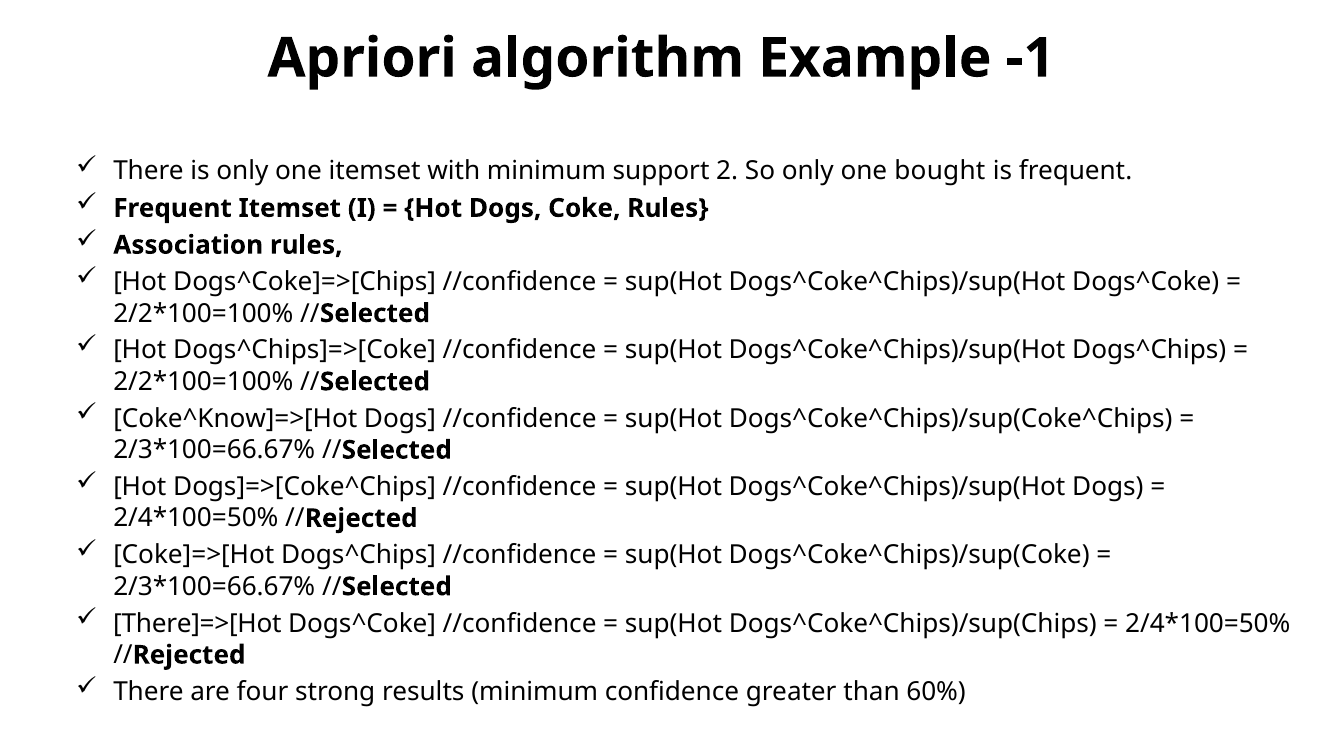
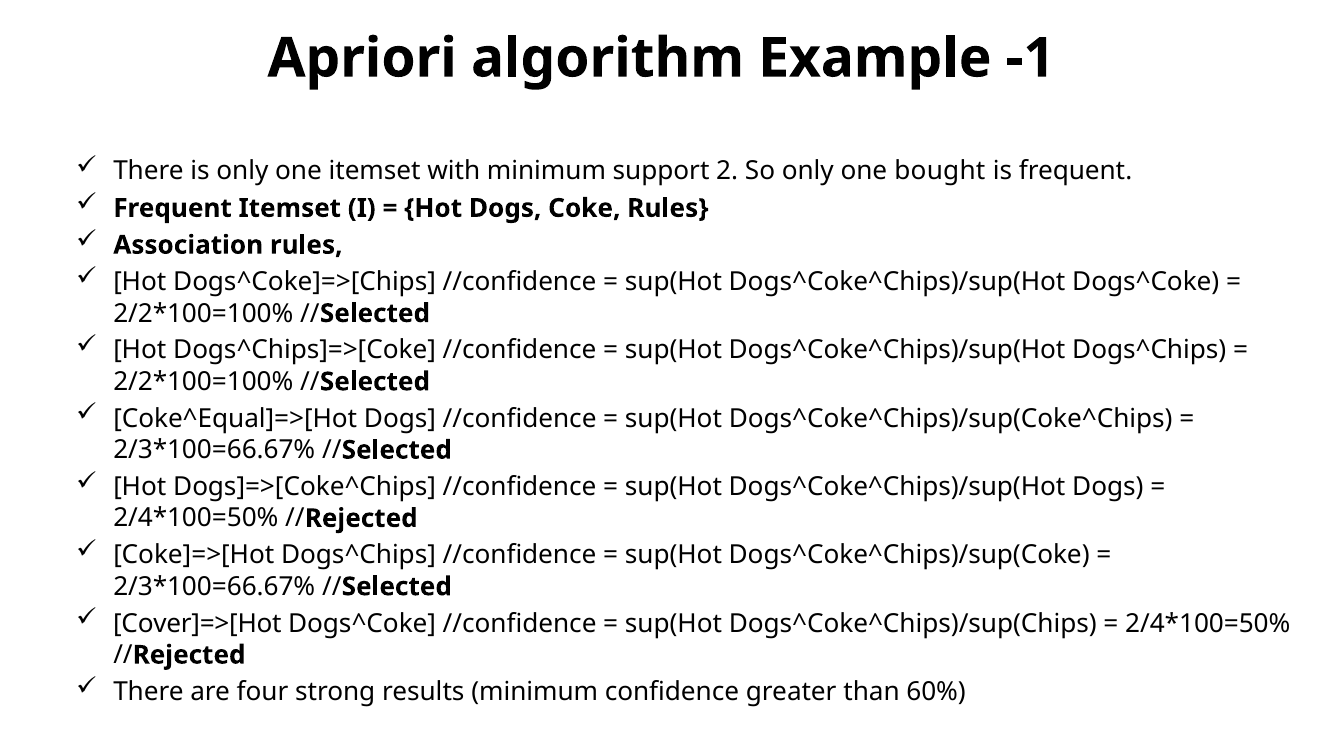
Coke^Know]=>[Hot: Coke^Know]=>[Hot -> Coke^Equal]=>[Hot (235, 419)
There]=>[Hot: There]=>[Hot -> Cover]=>[Hot (197, 624)
